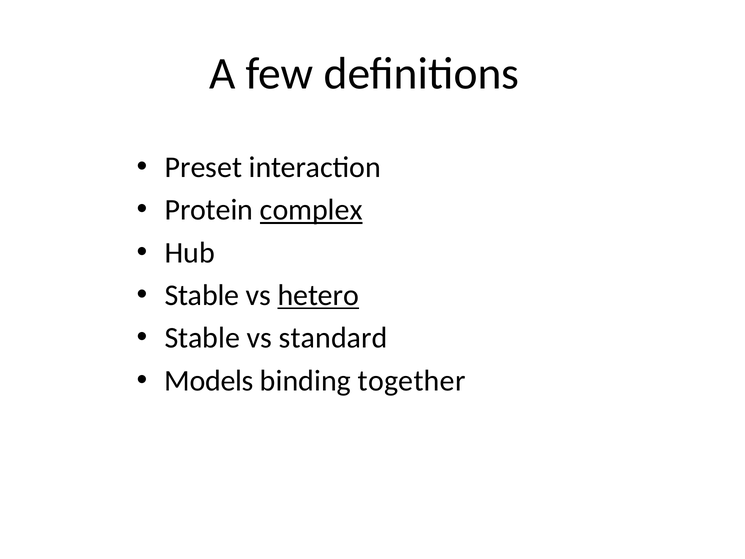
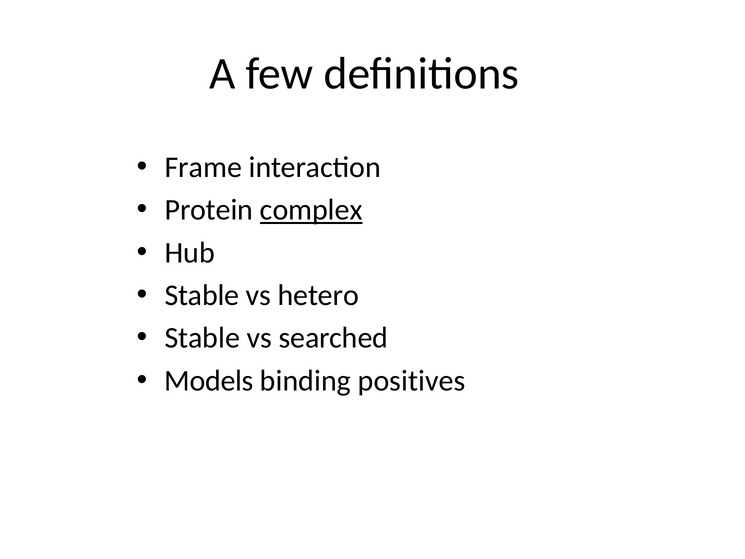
Preset: Preset -> Frame (203, 167)
hetero underline: present -> none (318, 295)
standard: standard -> searched (333, 338)
together: together -> positives (412, 381)
